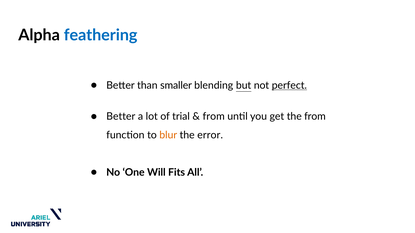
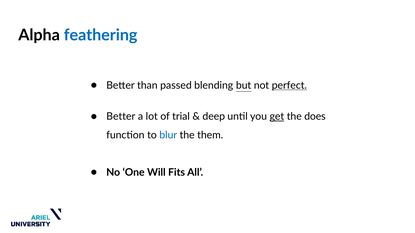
smaller: smaller -> passed (176, 86)
from: from -> deep (214, 117)
get underline: none -> present (277, 117)
the from: from -> does (315, 117)
blur colour: orange -> blue (168, 135)
error: error -> them (210, 135)
